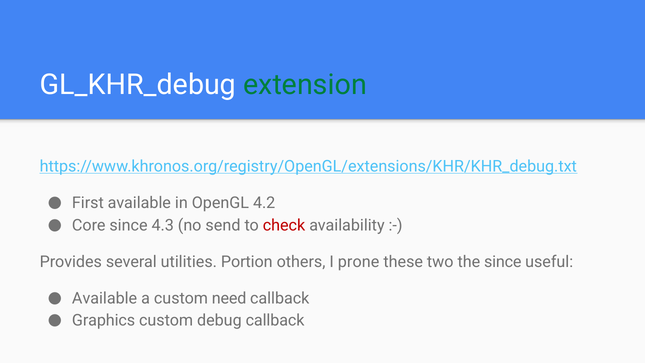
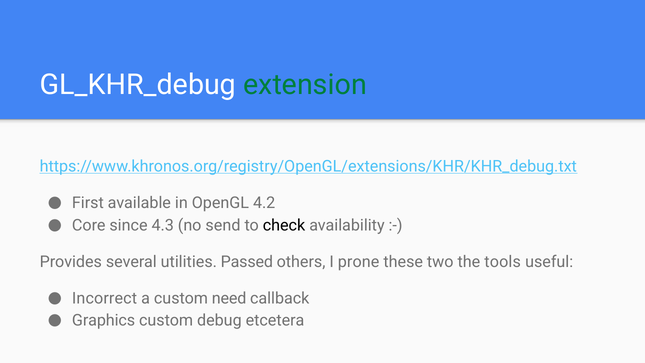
check colour: red -> black (284, 225)
Portion: Portion -> Passed (247, 262)
the since: since -> tools (503, 262)
Available: Available -> Incorrect (105, 298)
debug callback: callback -> etcetera (275, 320)
